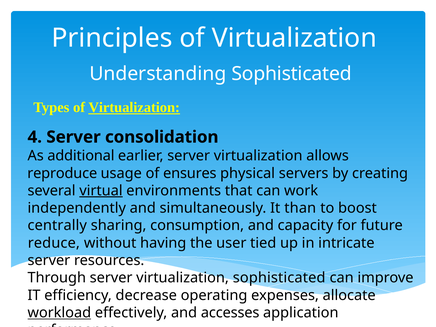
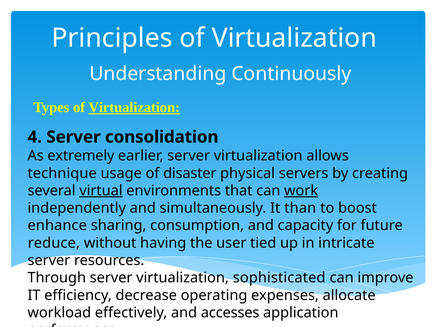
Understanding Sophisticated: Sophisticated -> Continuously (291, 74)
additional: additional -> extremely (81, 156)
reproduce: reproduce -> technique (62, 173)
ensures: ensures -> disaster (190, 173)
work underline: none -> present (301, 191)
centrally: centrally -> enhance (57, 226)
workload underline: present -> none (59, 313)
